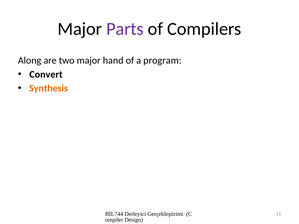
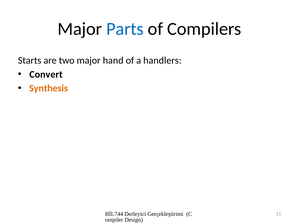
Parts colour: purple -> blue (125, 29)
Along: Along -> Starts (30, 61)
program: program -> handlers (162, 61)
